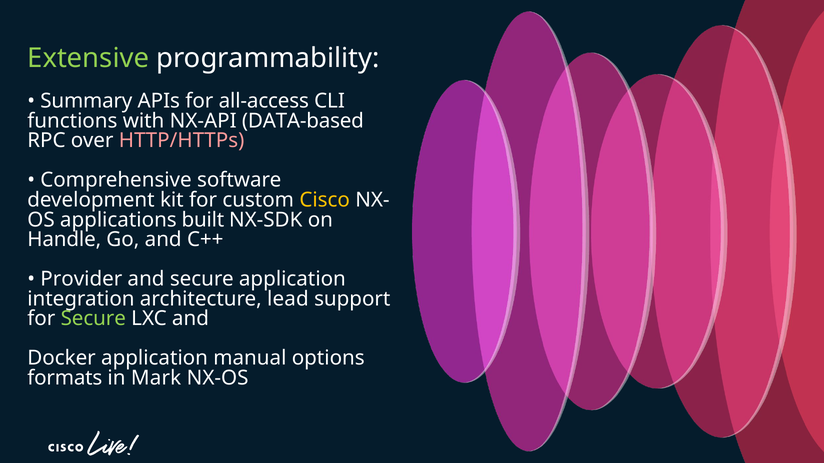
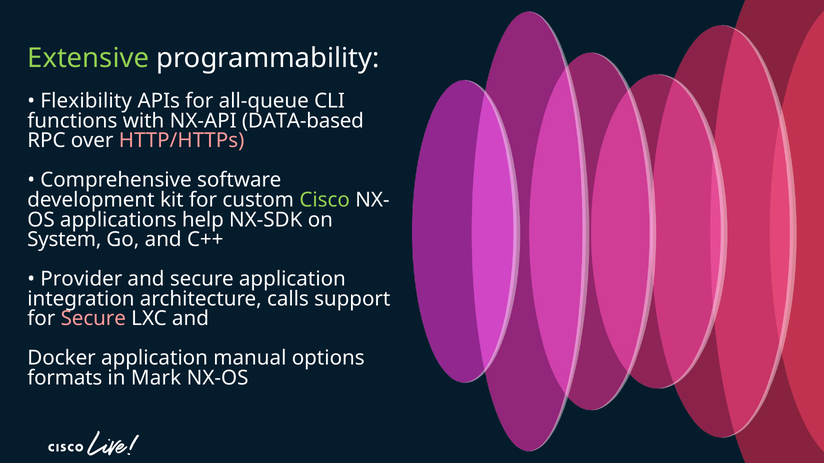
Summary: Summary -> Flexibility (86, 101)
all-access: all-access -> all-queue (264, 101)
Cisco colour: yellow -> light green (325, 200)
built: built -> help (203, 220)
Handle: Handle -> System (64, 240)
lead: lead -> calls (288, 299)
Secure colour: light green -> pink (93, 319)
